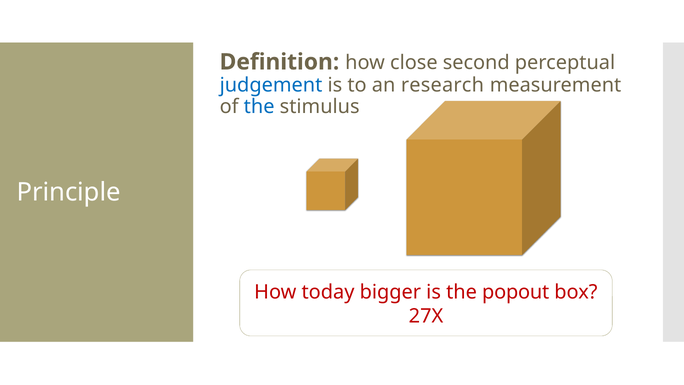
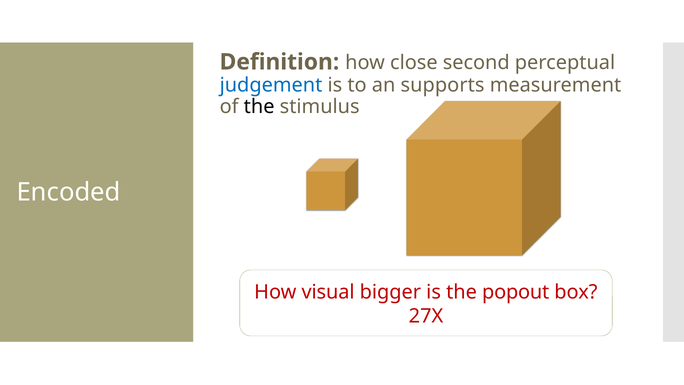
research: research -> supports (443, 85)
the colour: blue -> black (259, 107)
Principle: Principle -> Encoded (69, 192)
today: today -> visual (328, 292)
